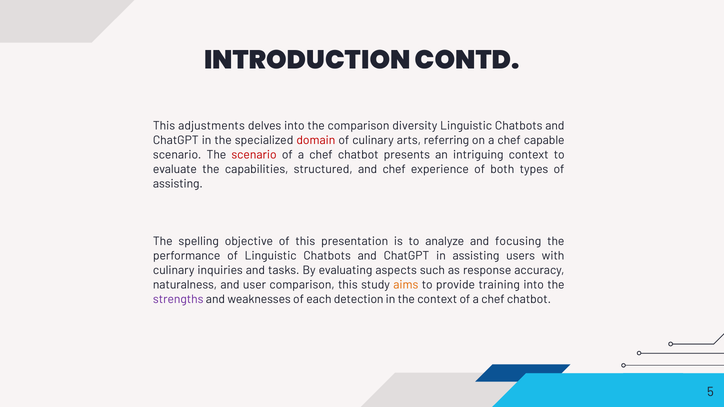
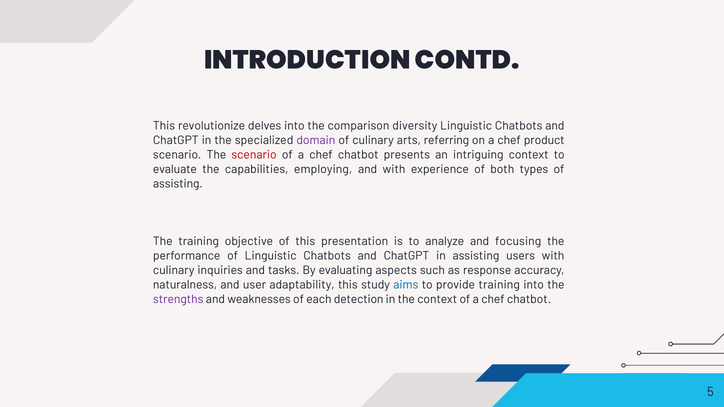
adjustments: adjustments -> revolutionize (212, 126)
domain colour: red -> purple (316, 140)
capable: capable -> product (544, 140)
structured: structured -> employing (323, 169)
and chef: chef -> with (394, 169)
The spelling: spelling -> training (199, 242)
user comparison: comparison -> adaptability (302, 285)
aims colour: orange -> blue (406, 285)
